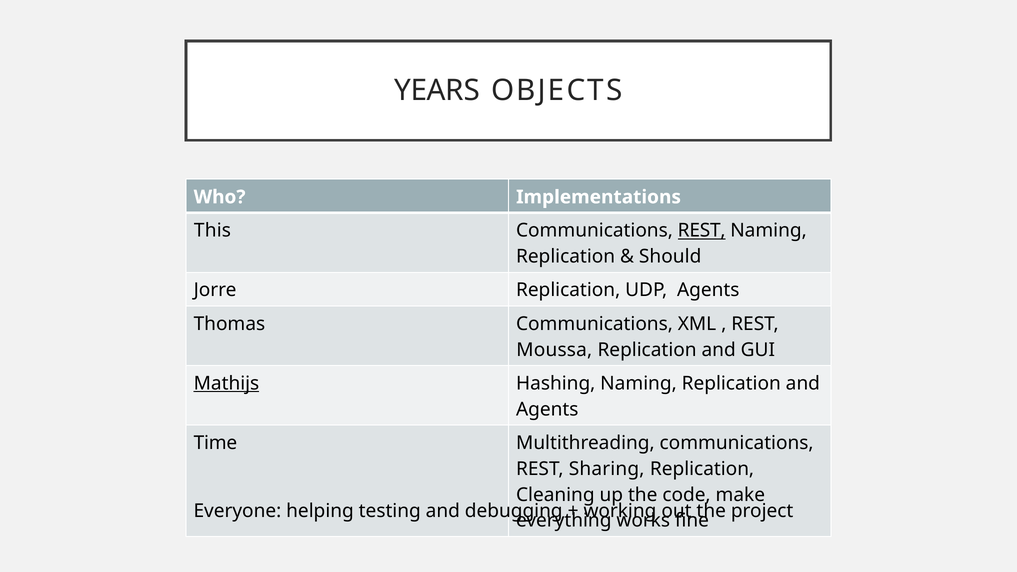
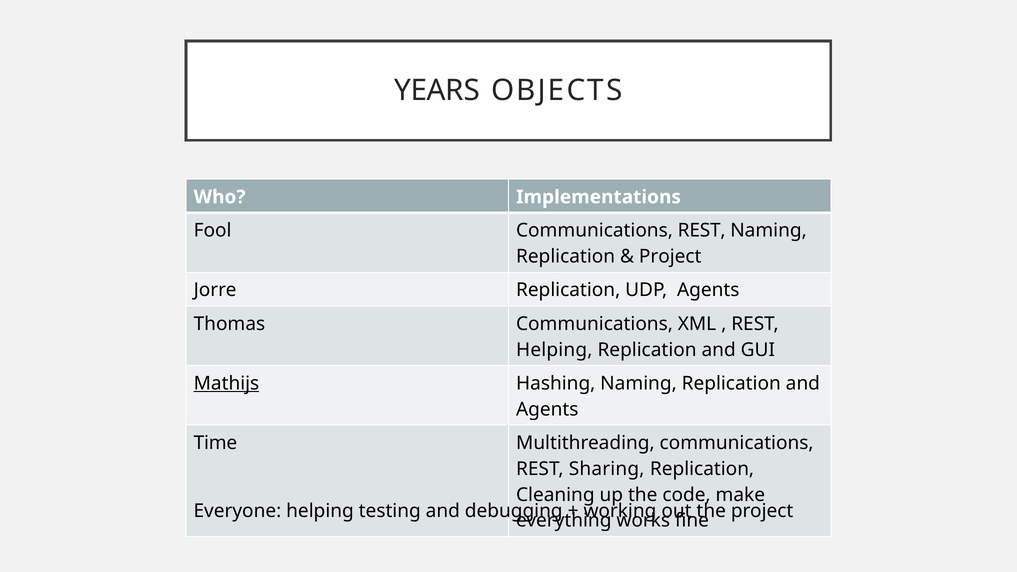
This: This -> Fool (213, 231)
REST underline: present -> none (702, 231)
Should: Should -> Project (670, 257)
Moussa: Moussa -> Helping (554, 350)
